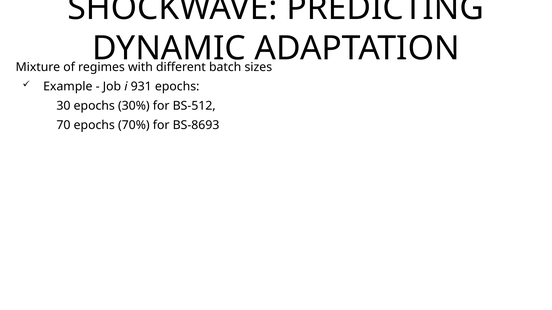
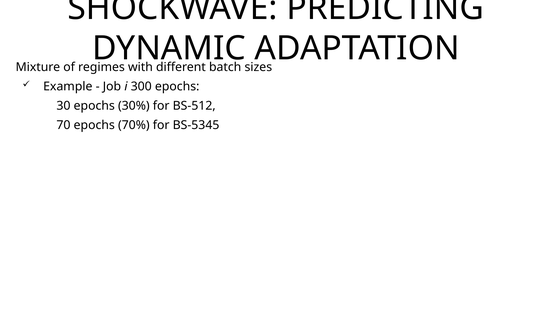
931: 931 -> 300 (141, 87)
BS-8693: BS-8693 -> BS-5345 (196, 125)
